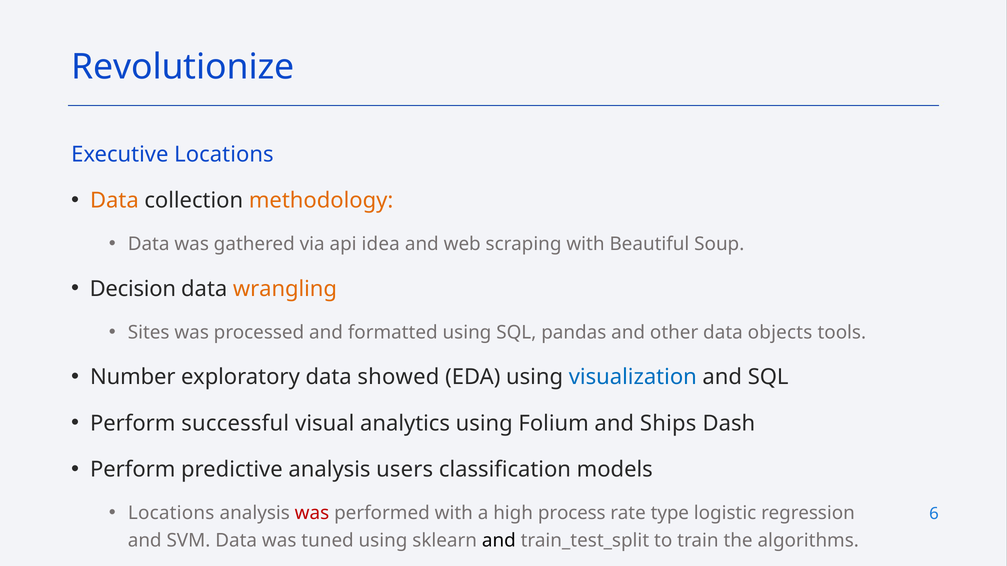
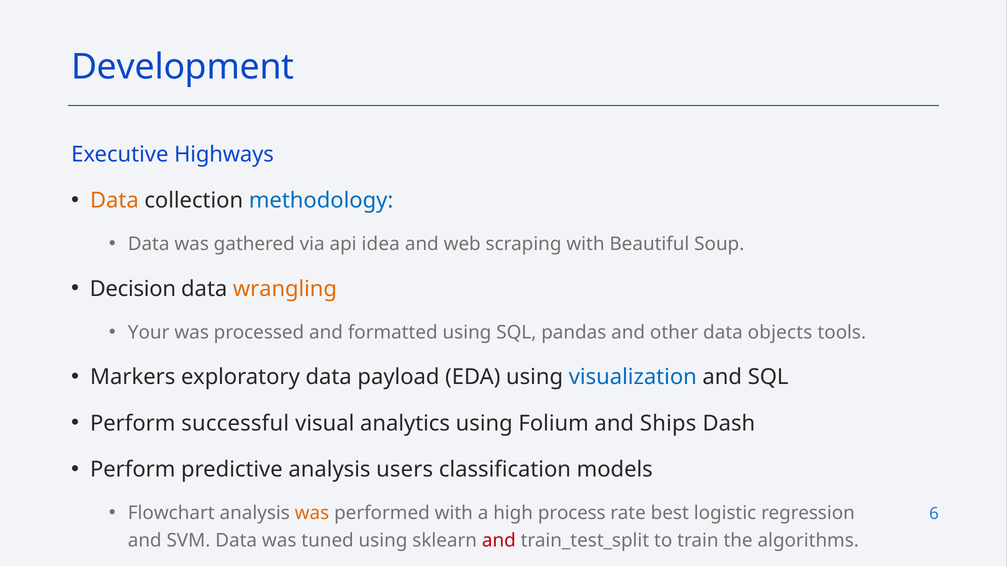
Revolutionize: Revolutionize -> Development (183, 67)
Executive Locations: Locations -> Highways (224, 154)
methodology colour: orange -> blue (321, 201)
Sites: Sites -> Your (149, 333)
Number: Number -> Markers (133, 377)
showed: showed -> payload (399, 377)
Locations: Locations -> Flowchart (171, 514)
was colour: red -> orange (312, 514)
type: type -> best (670, 514)
and colour: black -> red (499, 541)
